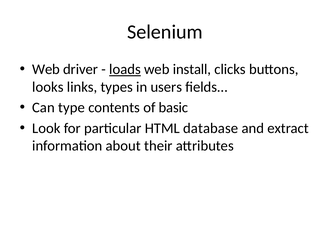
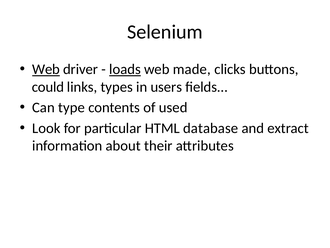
Web underline: none -> present (46, 69)
install: install -> made (192, 69)
looks: looks -> could (48, 87)
basic: basic -> used (173, 107)
